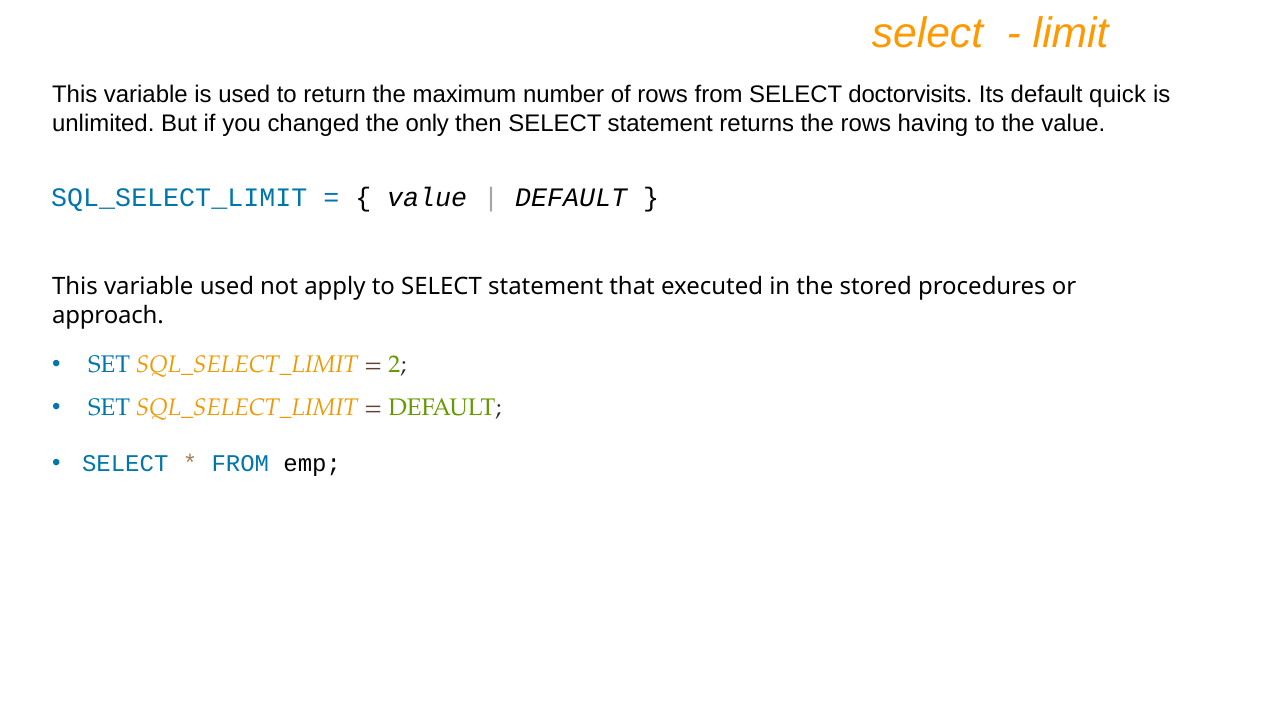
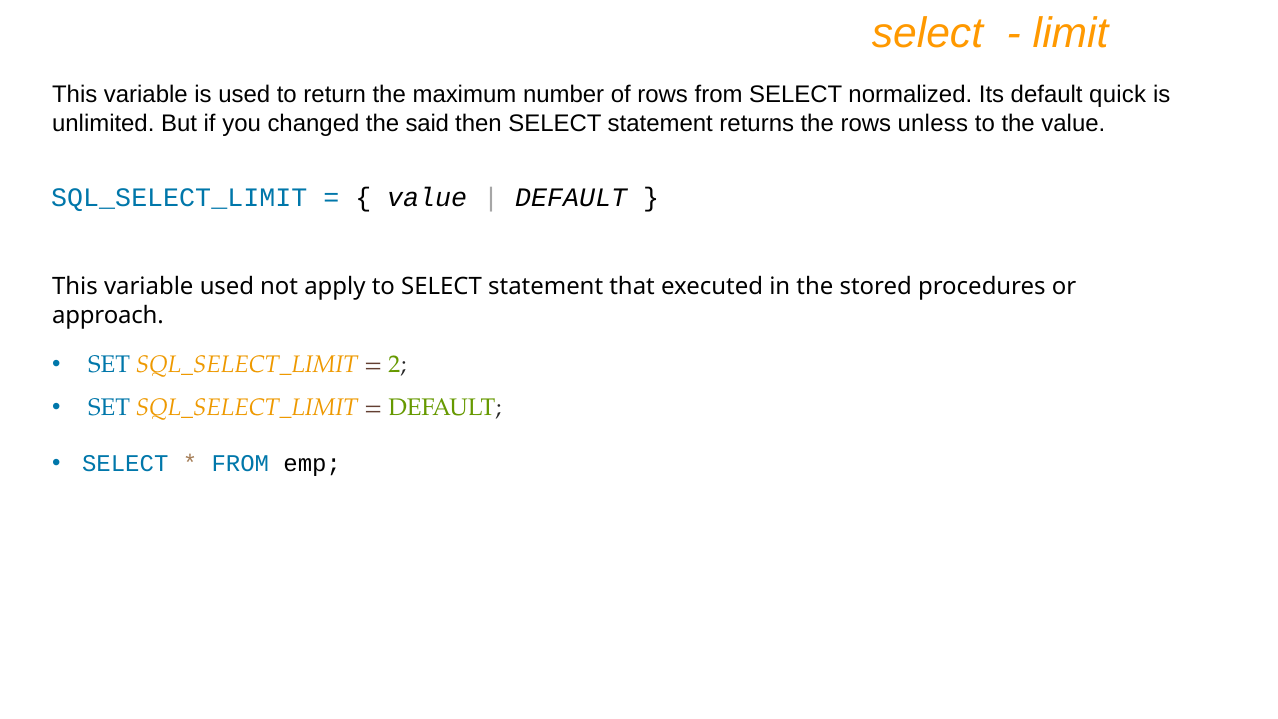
doctorvisits: doctorvisits -> normalized (910, 94)
only: only -> said (427, 123)
having: having -> unless (933, 123)
